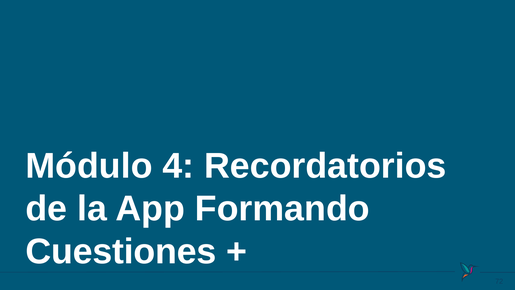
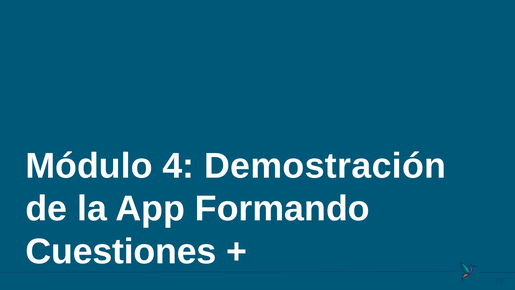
Recordatorios: Recordatorios -> Demostración (325, 166)
